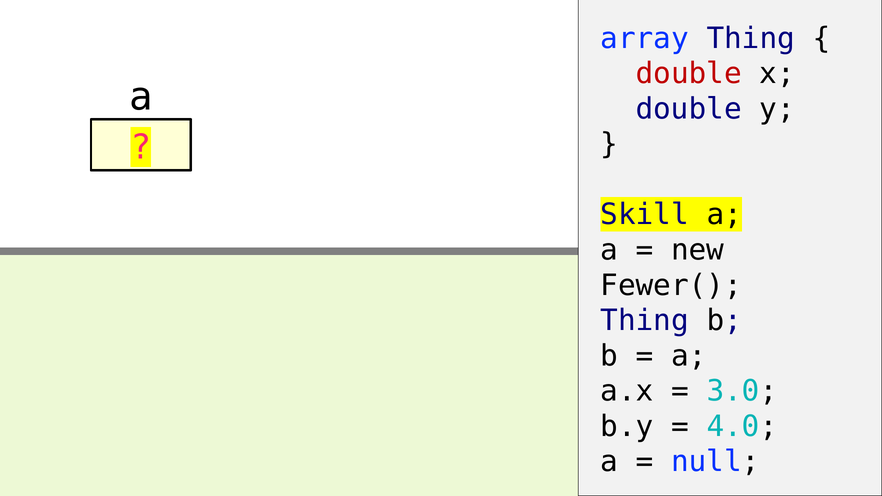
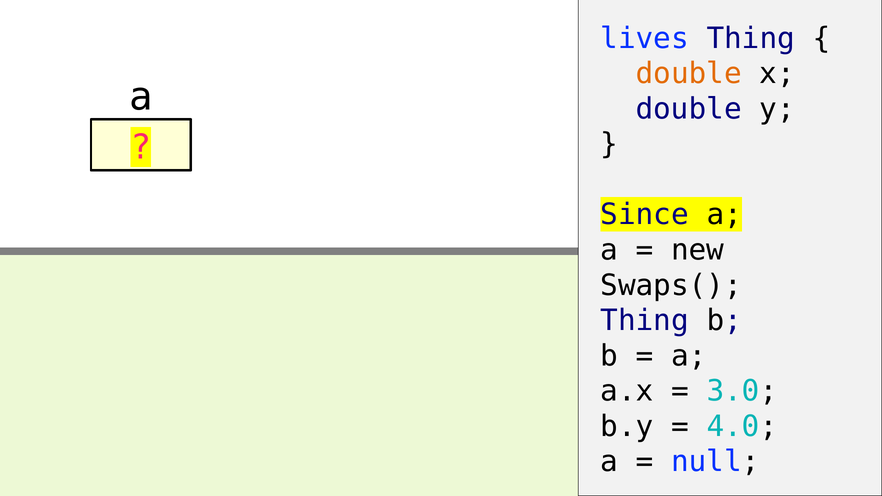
array: array -> lives (645, 38)
double colour: red -> orange (689, 74)
Skill: Skill -> Since (645, 215)
Fewer(: Fewer( -> Swaps( (671, 285)
